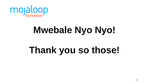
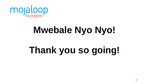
those: those -> going (106, 50)
